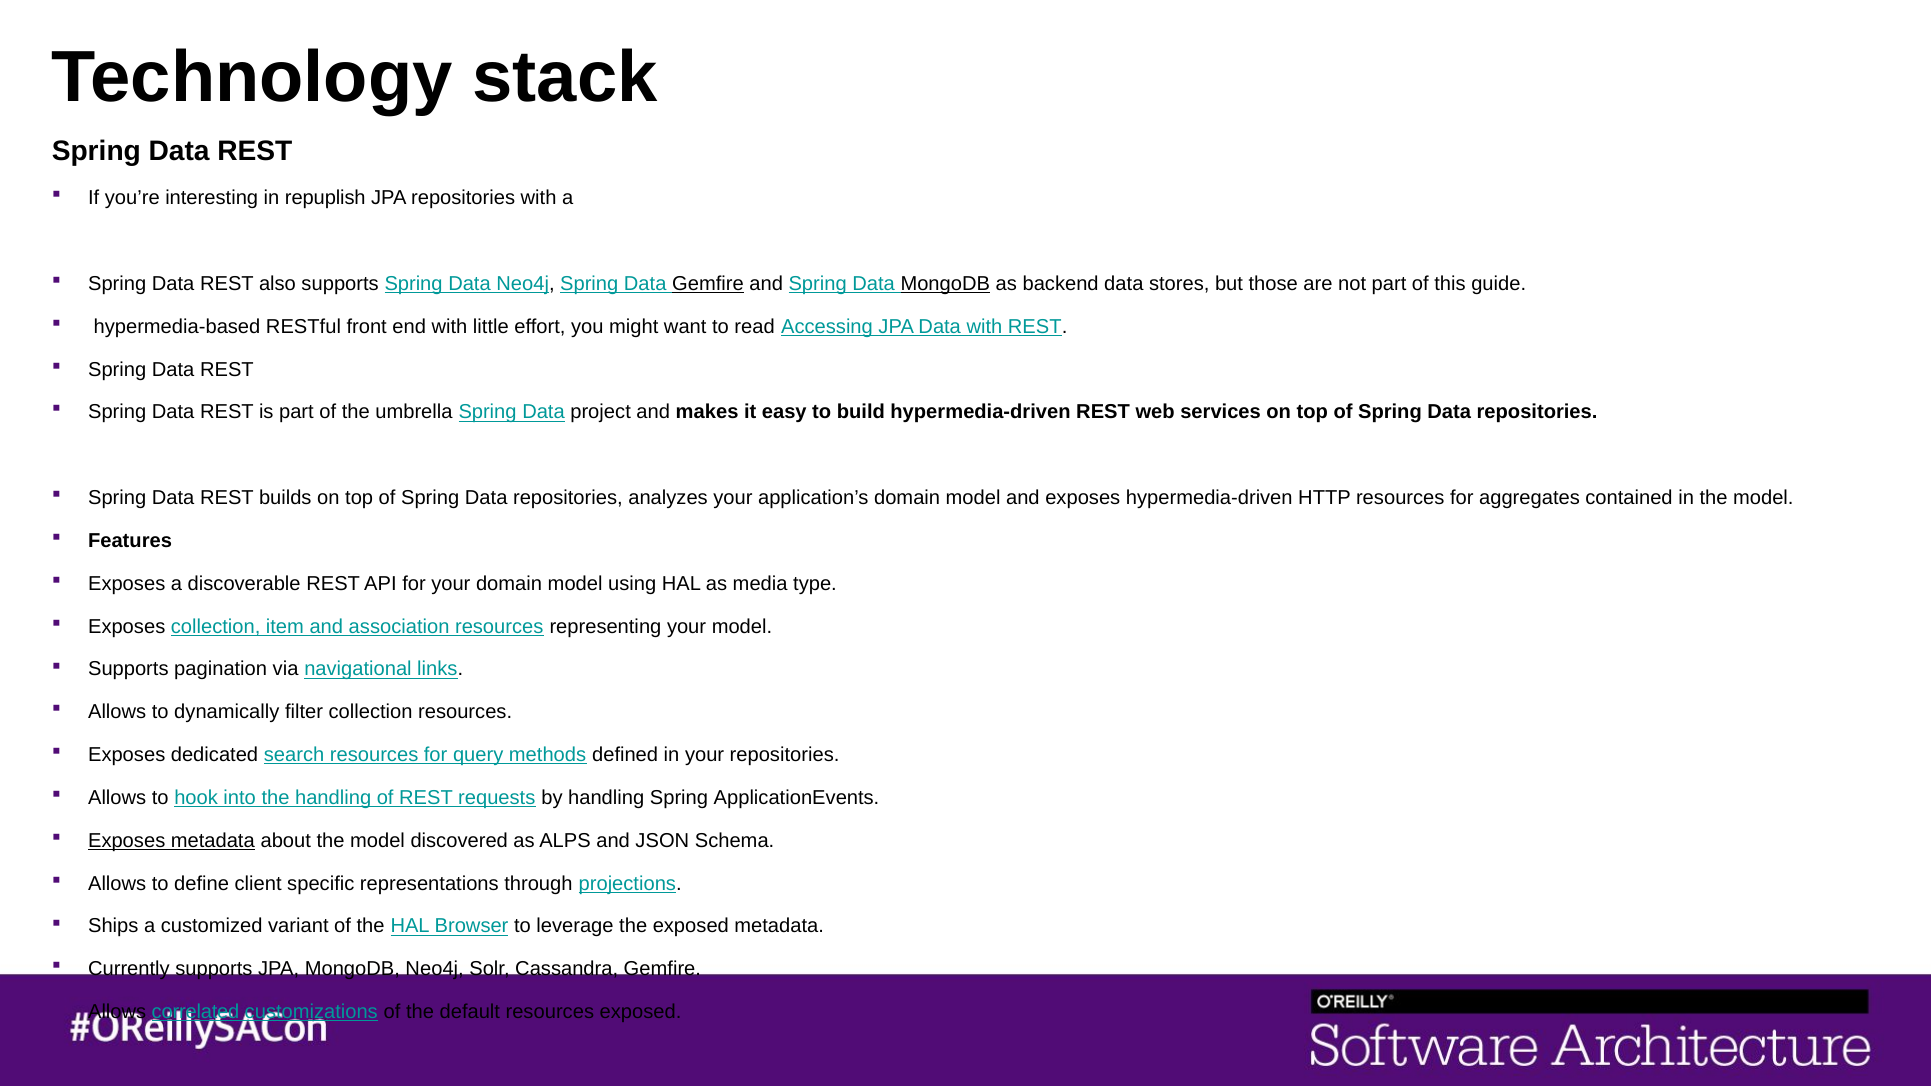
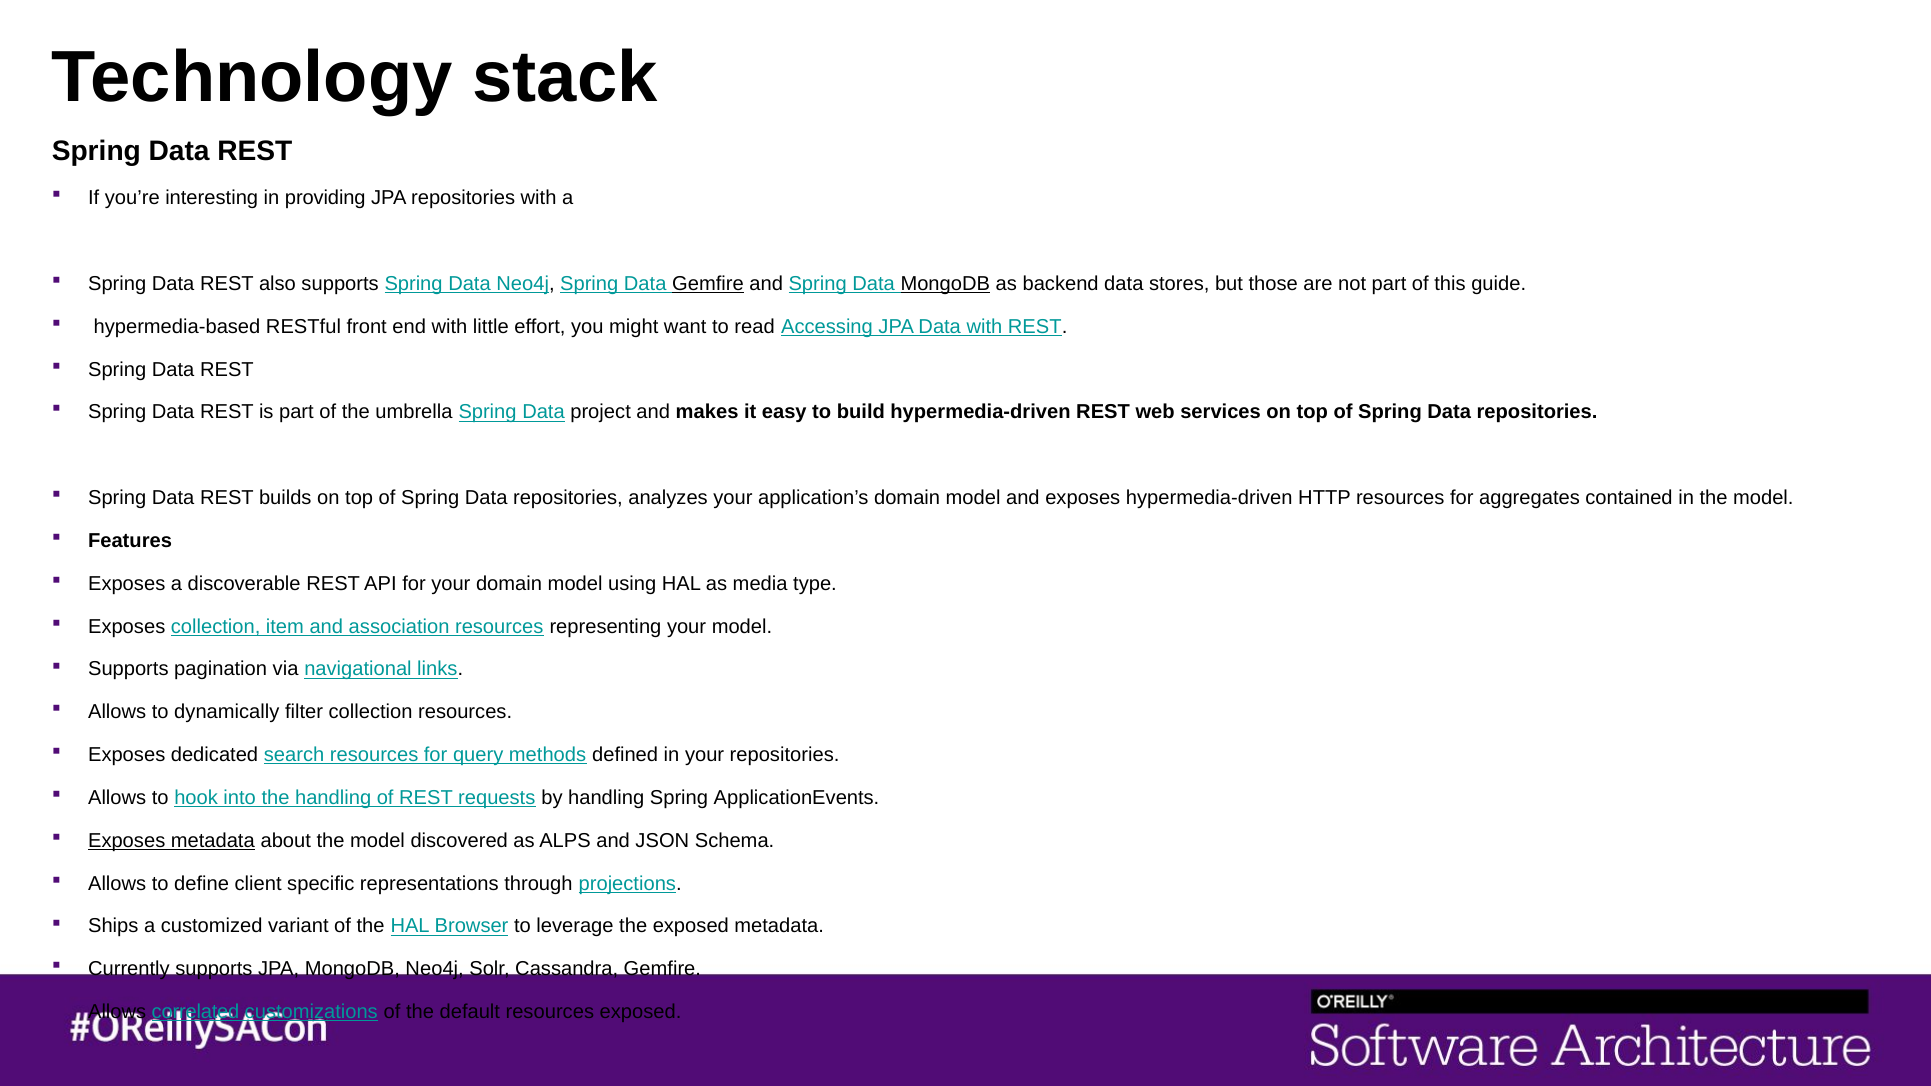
repuplish: repuplish -> providing (325, 198)
